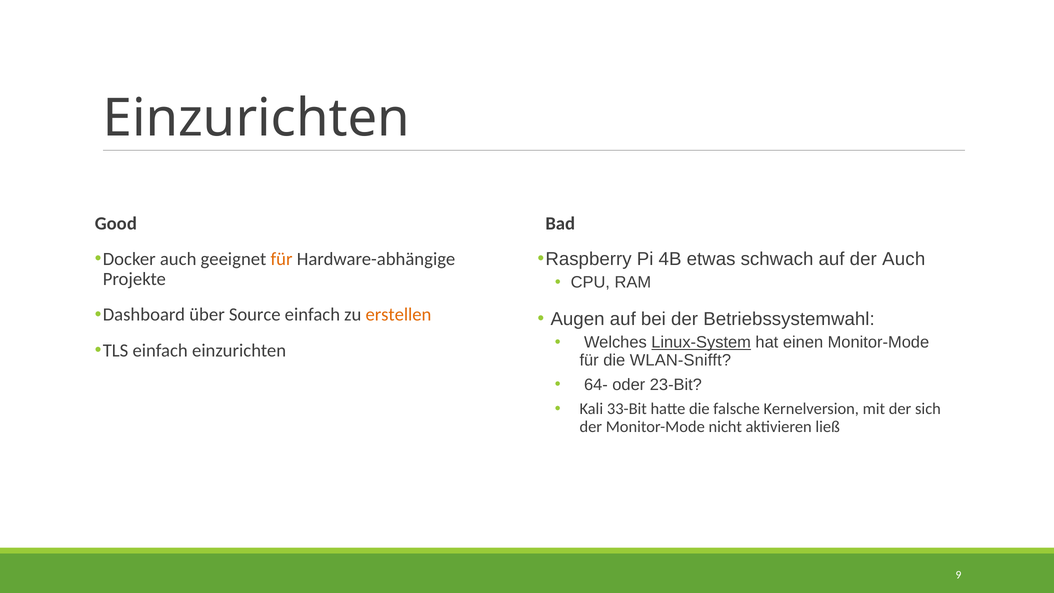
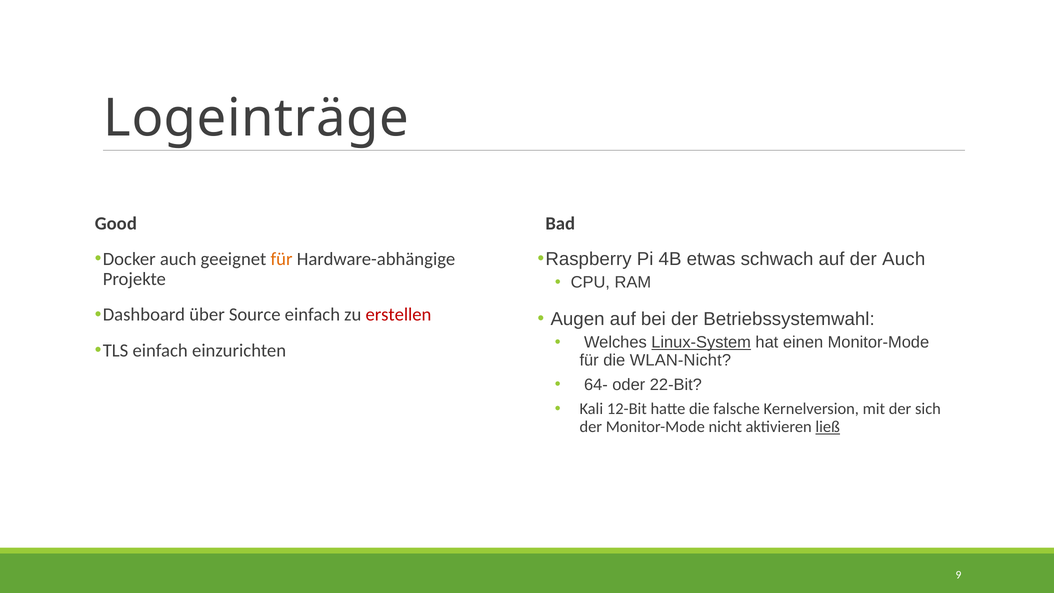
Einzurichten: Einzurichten -> Logeinträge (256, 118)
erstellen colour: orange -> red (398, 315)
WLAN-Snifft: WLAN-Snifft -> WLAN-Nicht (680, 360)
23-Bit: 23-Bit -> 22-Bit (676, 385)
33-Bit: 33-Bit -> 12-Bit (627, 409)
ließ underline: none -> present (828, 427)
